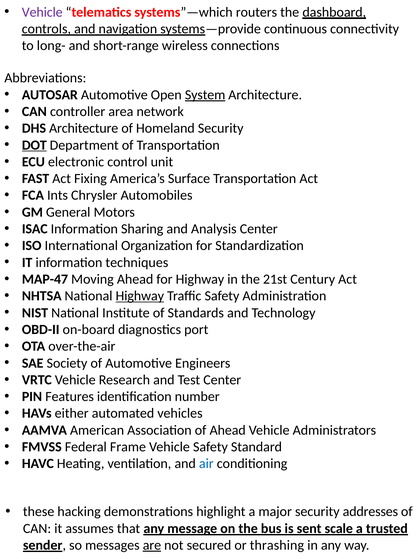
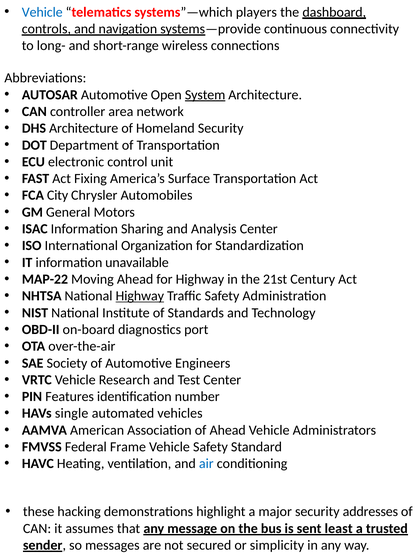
Vehicle colour: purple -> blue (42, 12)
routers: routers -> players (256, 12)
DOT underline: present -> none (34, 145)
Ints: Ints -> City (58, 195)
techniques: techniques -> unavailable (137, 262)
MAP-47: MAP-47 -> MAP-22 (45, 279)
either: either -> single (72, 413)
scale: scale -> least (339, 528)
are underline: present -> none (152, 545)
thrashing: thrashing -> simplicity (277, 545)
